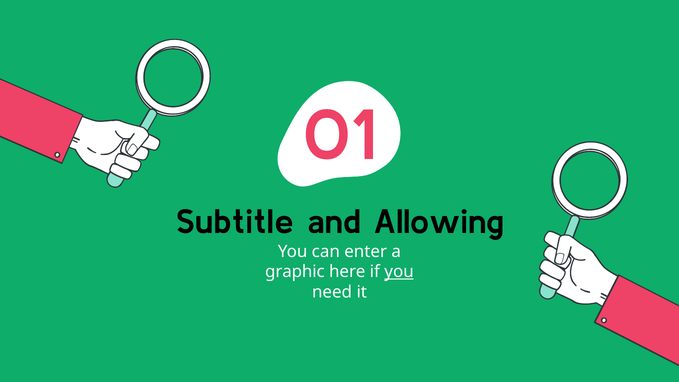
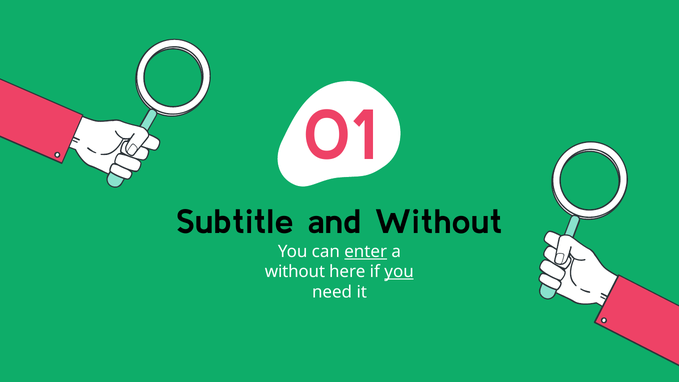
and Allowing: Allowing -> Without (439, 222)
enter underline: none -> present (366, 251)
graphic: graphic -> without (295, 272)
